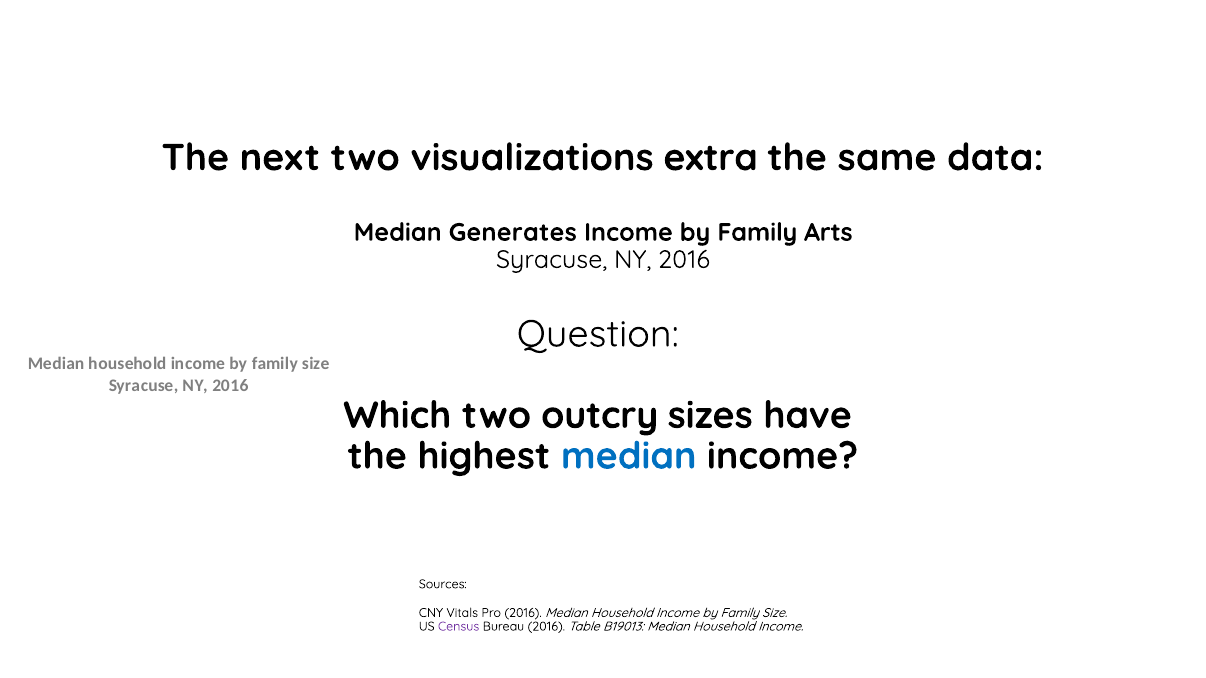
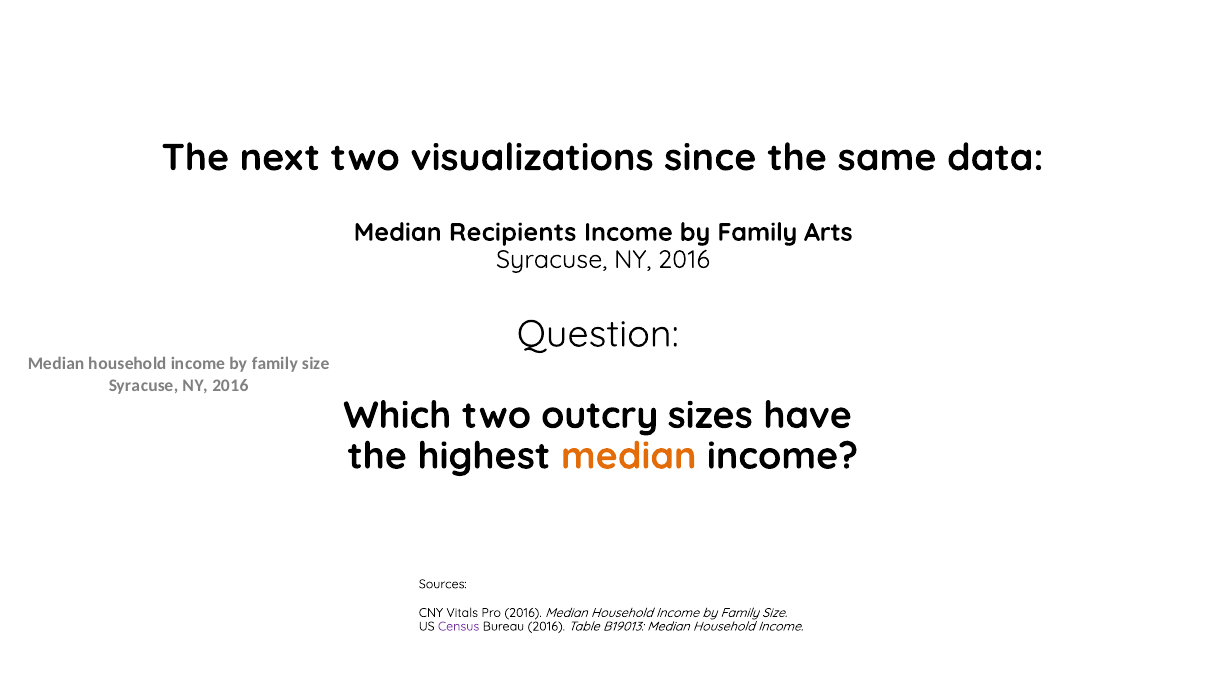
extra: extra -> since (710, 158)
Generates: Generates -> Recipients (513, 233)
median colour: blue -> orange (629, 456)
